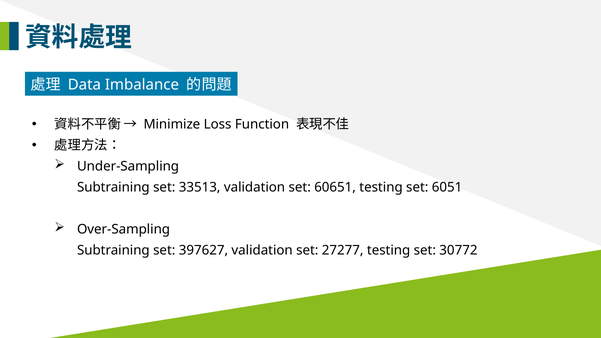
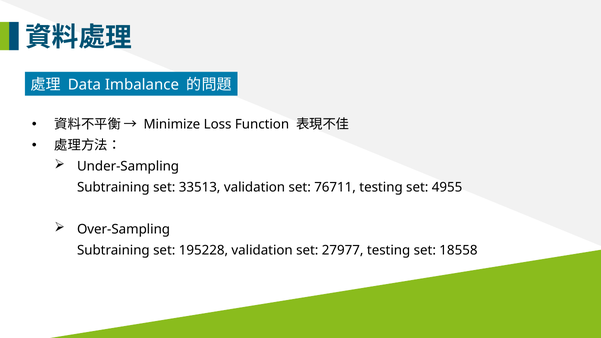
60651: 60651 -> 76711 (335, 188)
6051: 6051 -> 4955 (447, 188)
397627: 397627 -> 195228 (203, 251)
27277: 27277 -> 27977 (343, 251)
30772: 30772 -> 18558 (458, 251)
